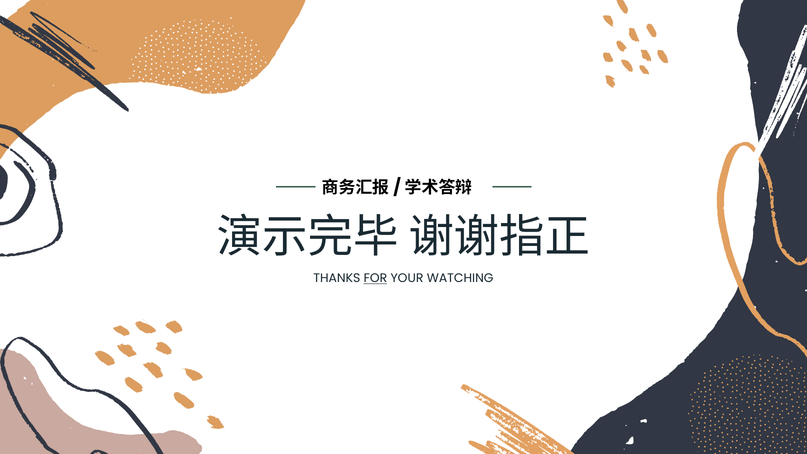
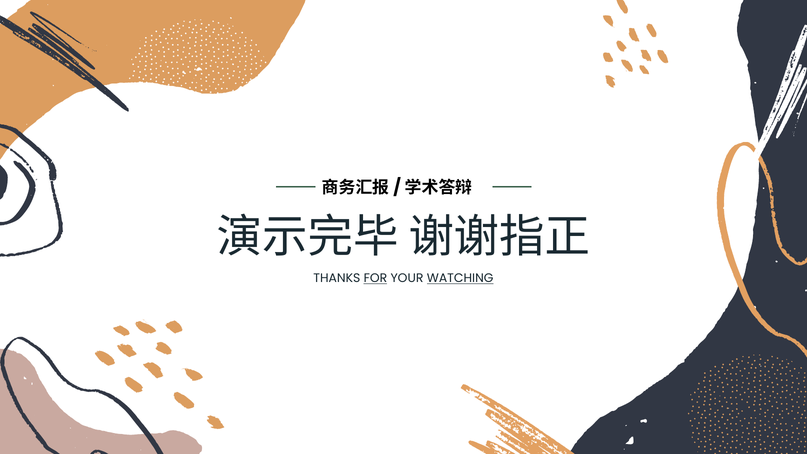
WATCHING underline: none -> present (460, 278)
